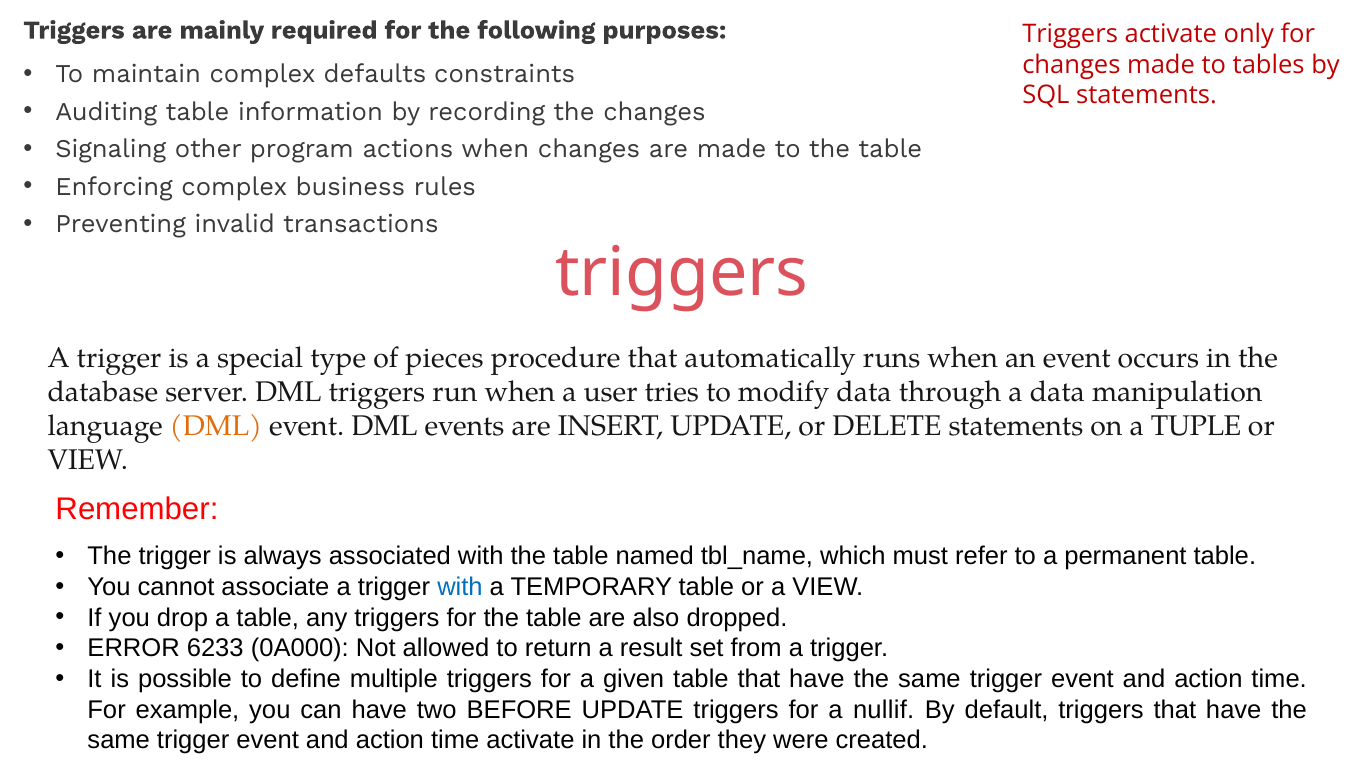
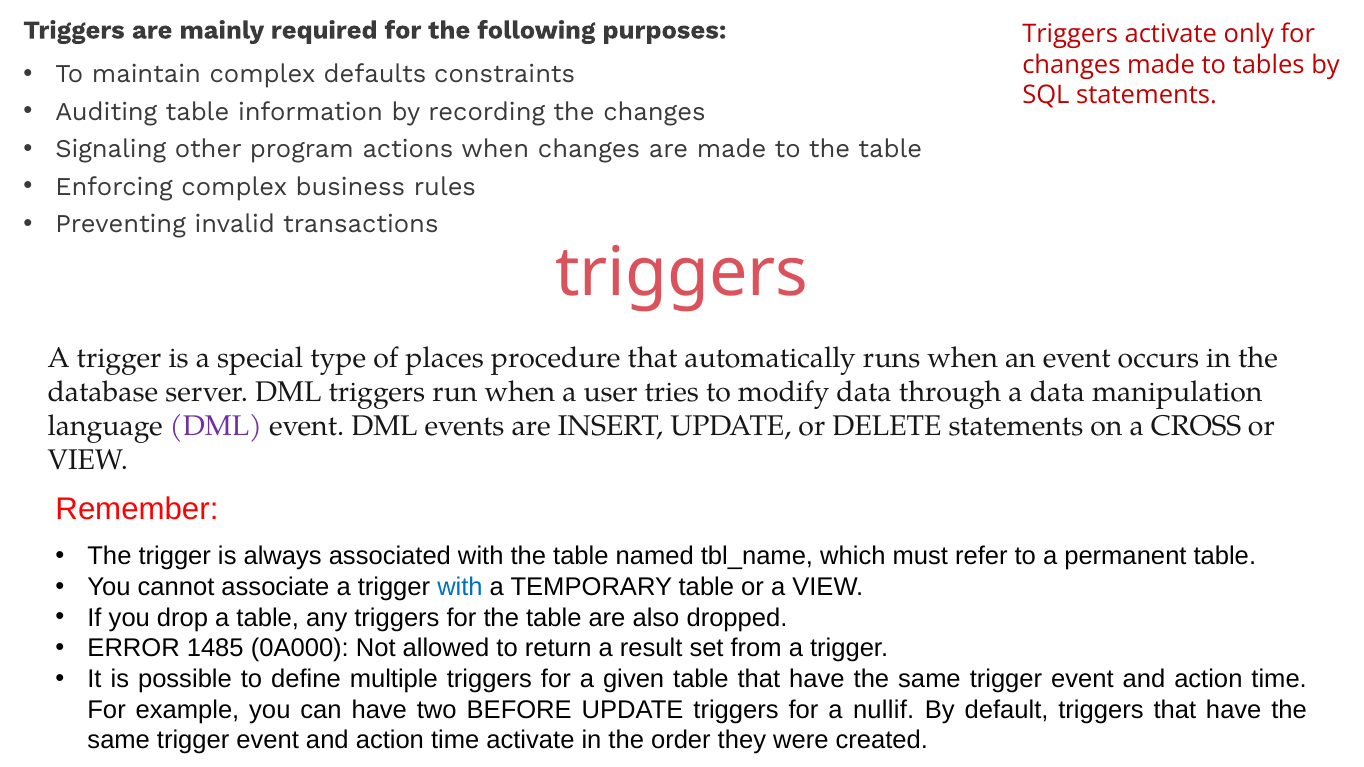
pieces: pieces -> places (445, 358)
DML colour: orange -> purple (216, 426)
TUPLE: TUPLE -> CROSS (1196, 426)
6233: 6233 -> 1485 (215, 649)
